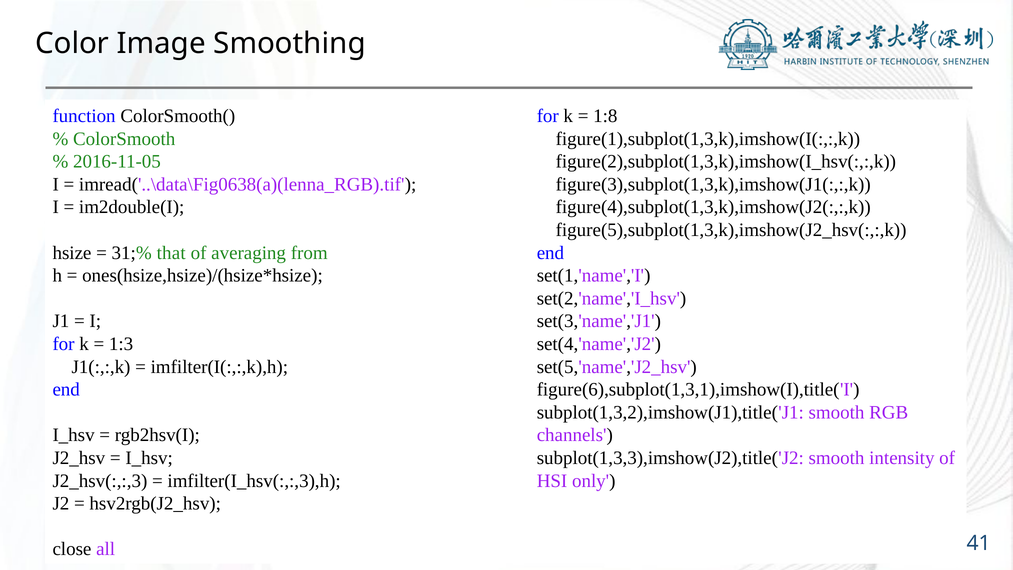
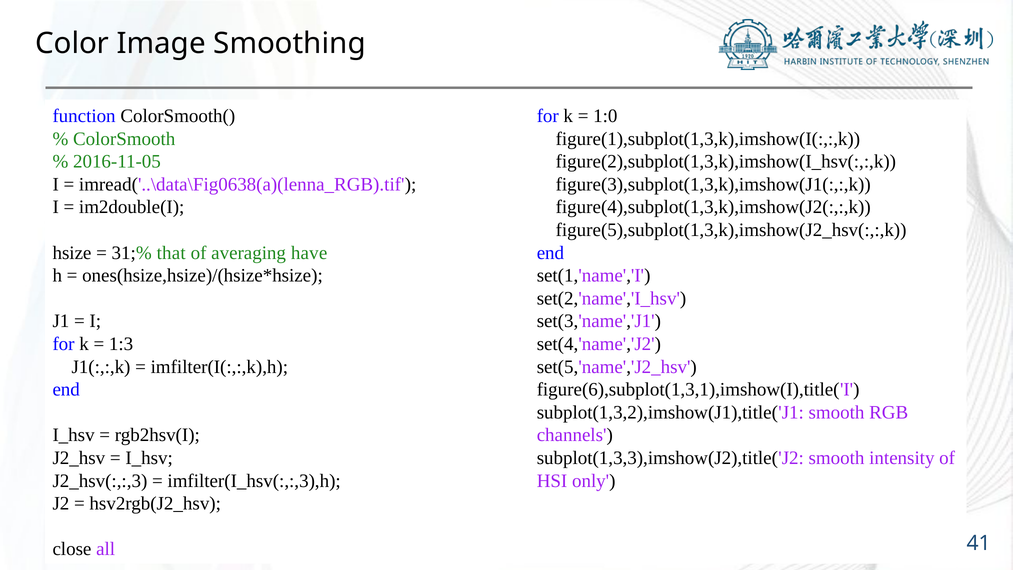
1:8: 1:8 -> 1:0 (605, 116)
from: from -> have (309, 253)
